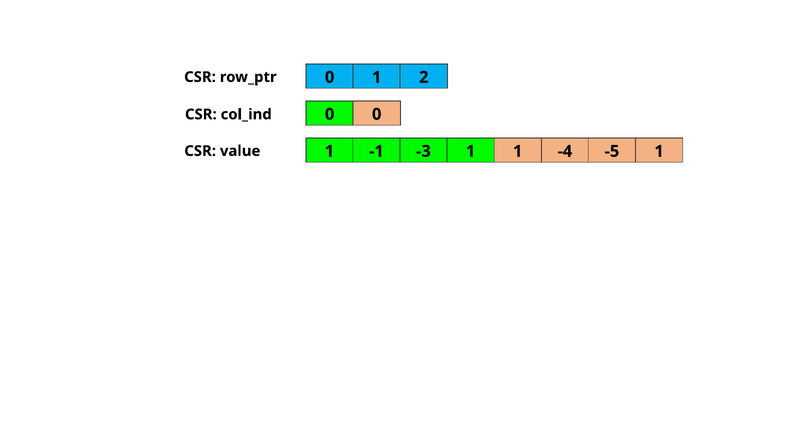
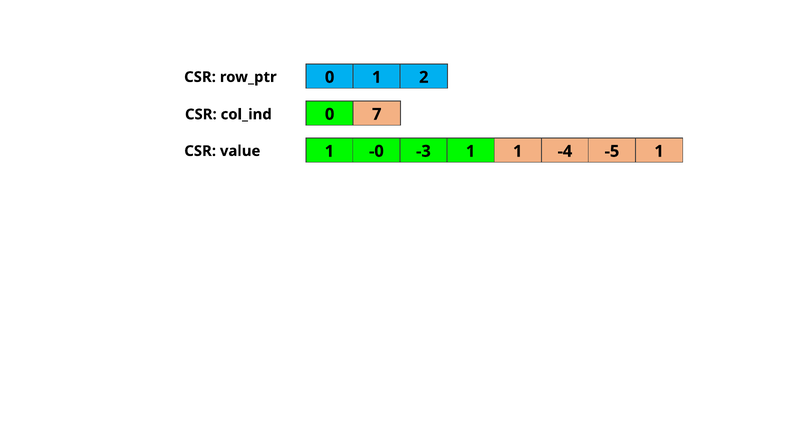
0 0: 0 -> 7 (377, 114)
-1: -1 -> -0 (376, 151)
